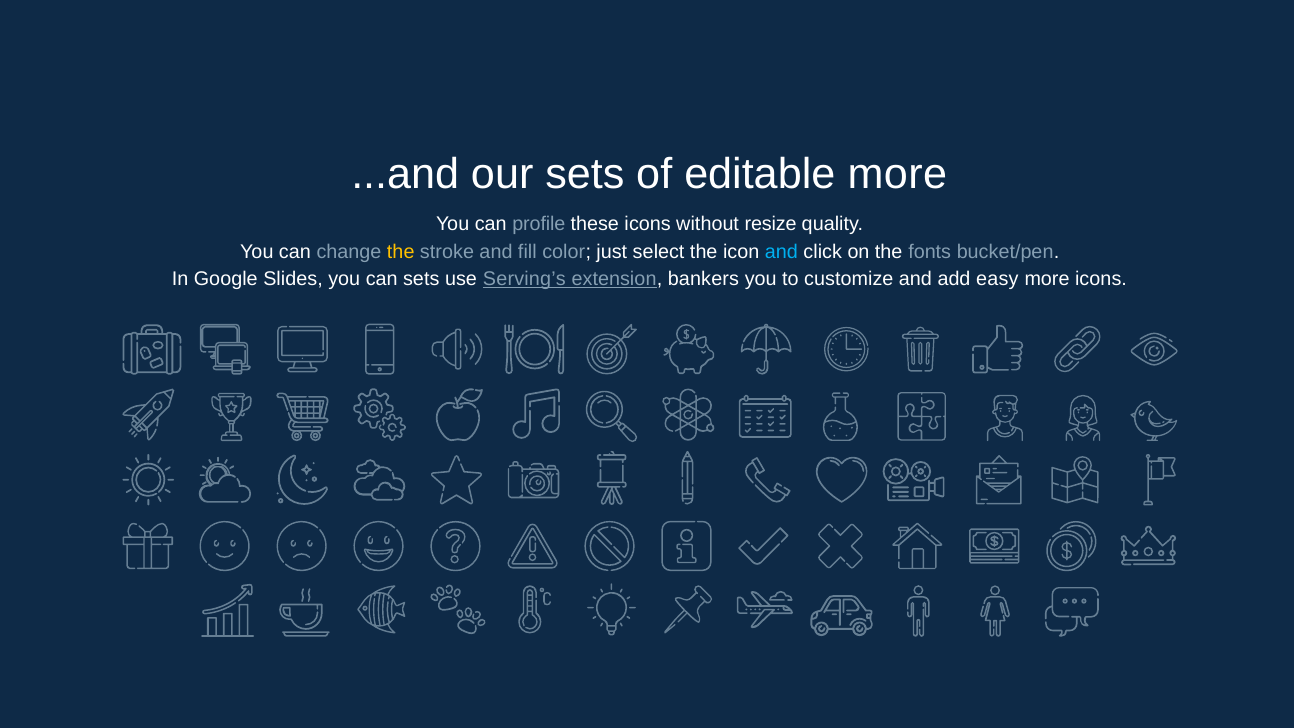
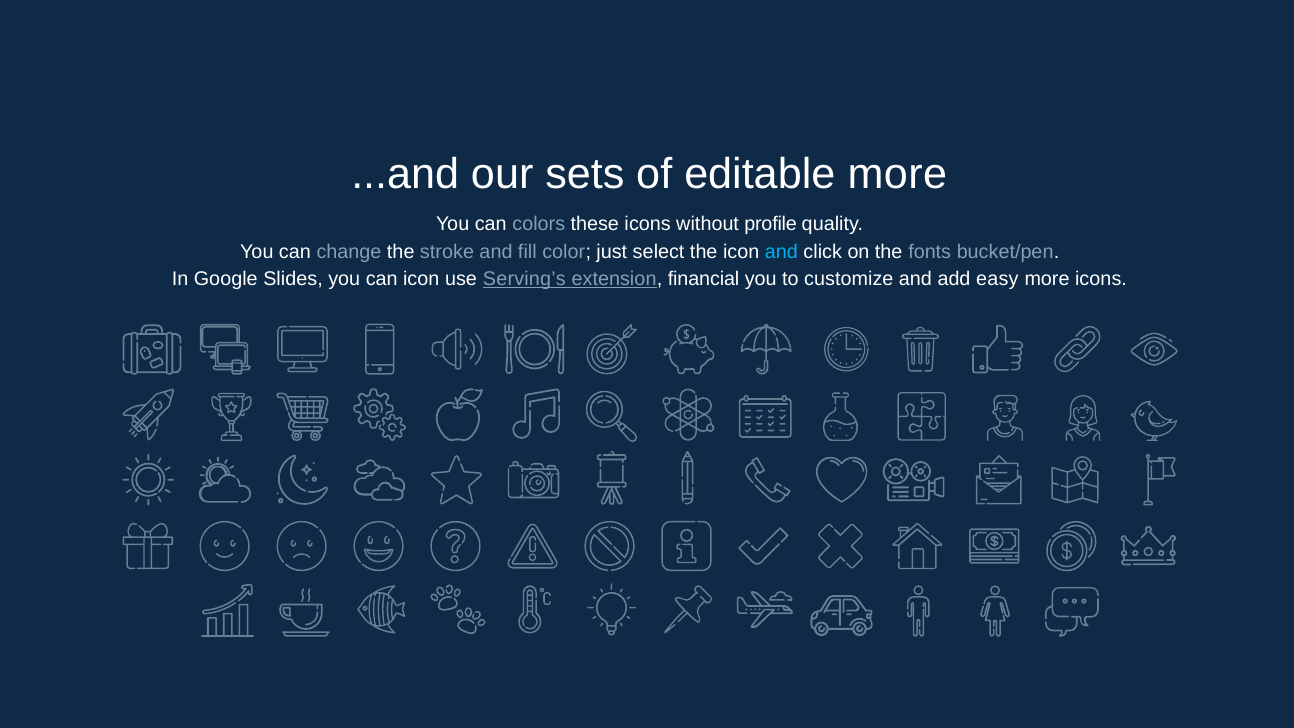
profile: profile -> colors (539, 224)
resize: resize -> profile (771, 224)
the colour: yellow -> white (401, 251)
can sets: sets -> icon (421, 279)
bankers: bankers -> financial (704, 279)
